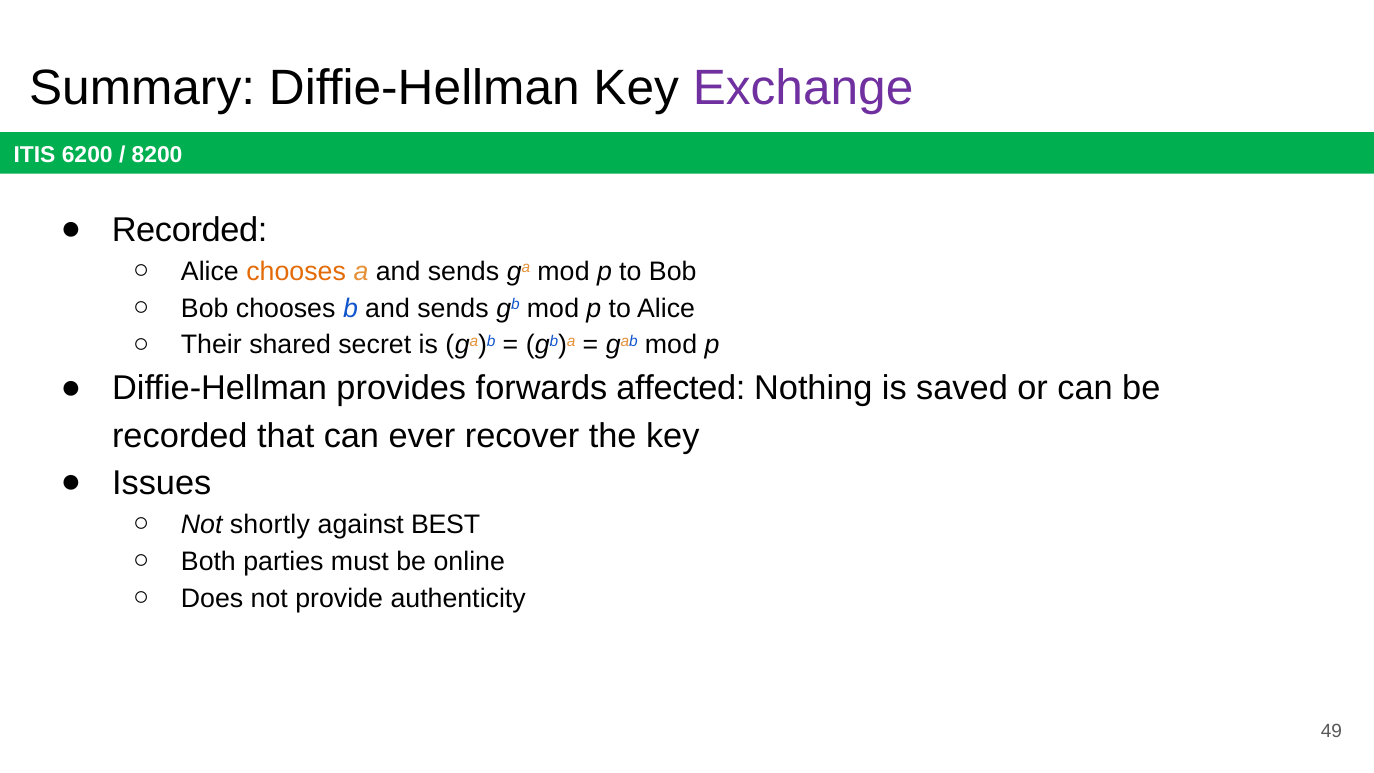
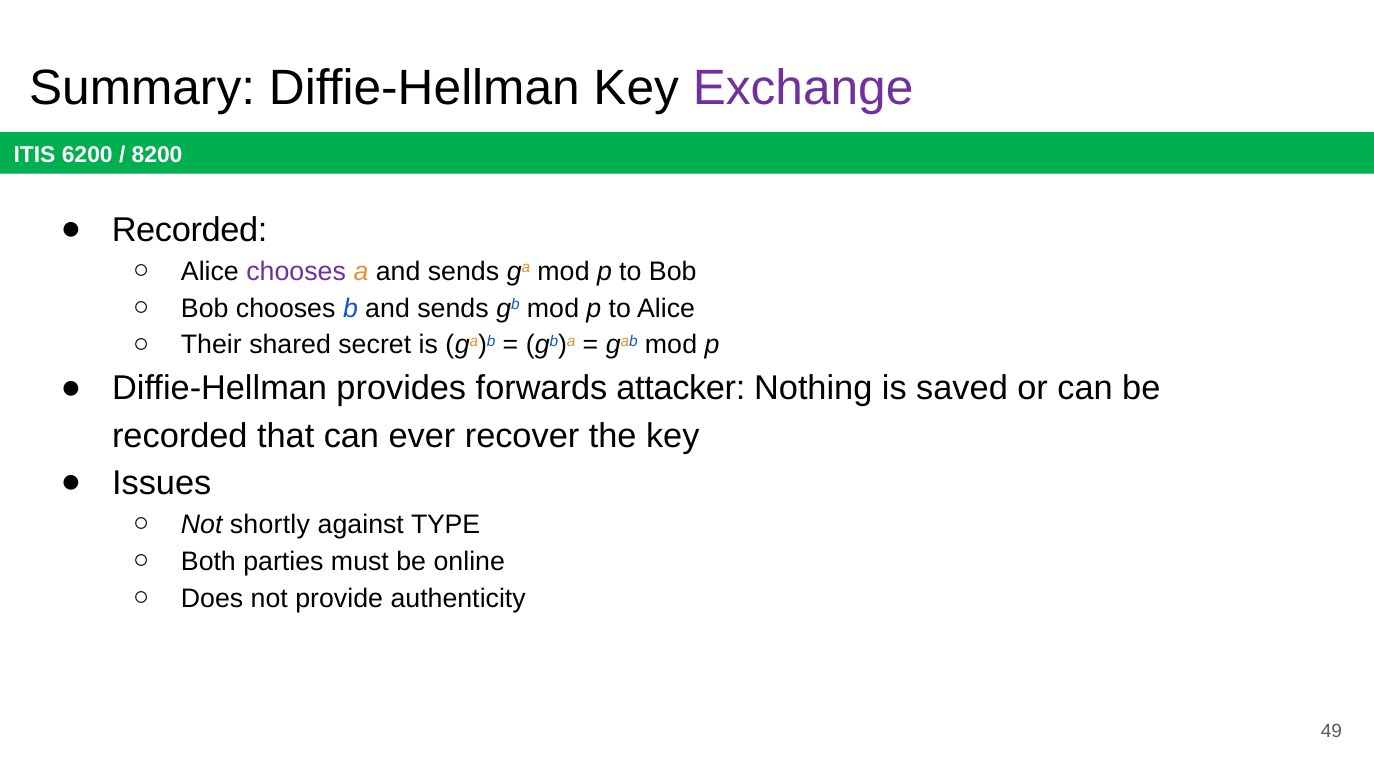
chooses colour: orange -> purple (296, 271)
affected: affected -> attacker (681, 388)
BEST: BEST -> TYPE (446, 524)
